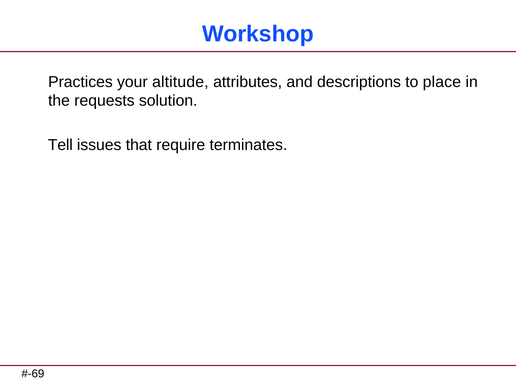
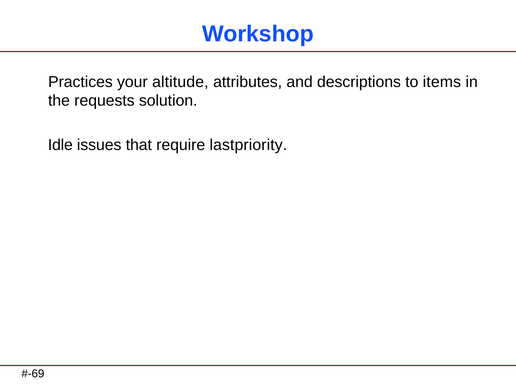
place: place -> items (442, 82)
Tell: Tell -> Idle (60, 145)
terminates: terminates -> lastpriority (248, 145)
